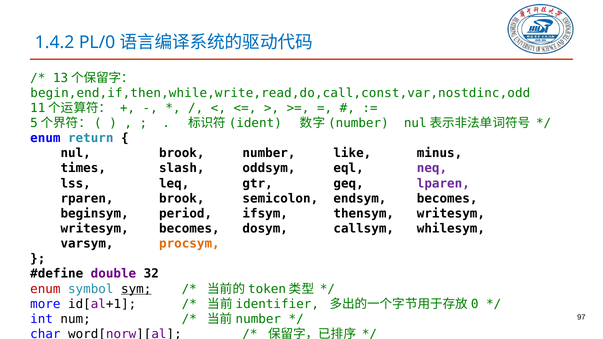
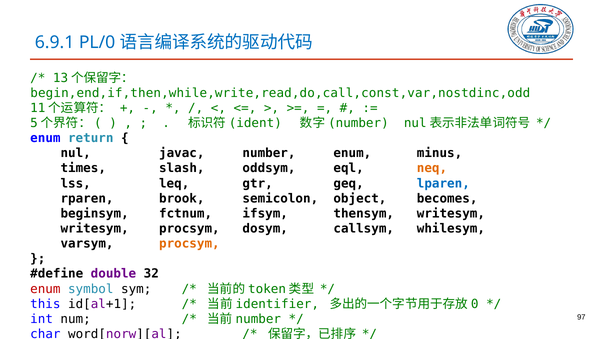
1.4.2: 1.4.2 -> 6.9.1 (55, 42)
nul brook: brook -> javac (182, 153)
number like: like -> enum (352, 153)
neq colour: purple -> orange (432, 168)
lparen colour: purple -> blue (443, 183)
endsym: endsym -> object (360, 199)
period: period -> fctnum (186, 214)
writesym becomes: becomes -> procsym (189, 229)
sym underline: present -> none (136, 289)
more: more -> this (45, 304)
